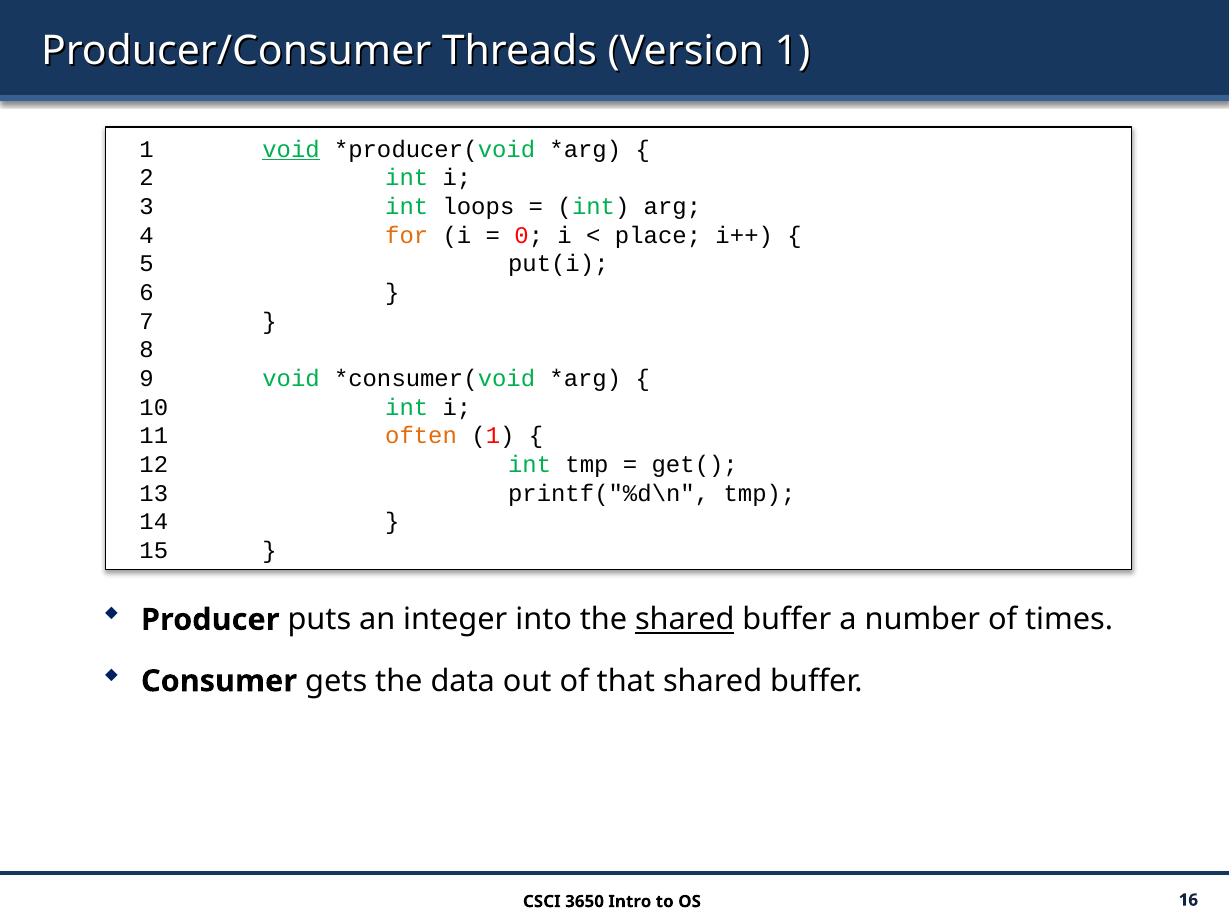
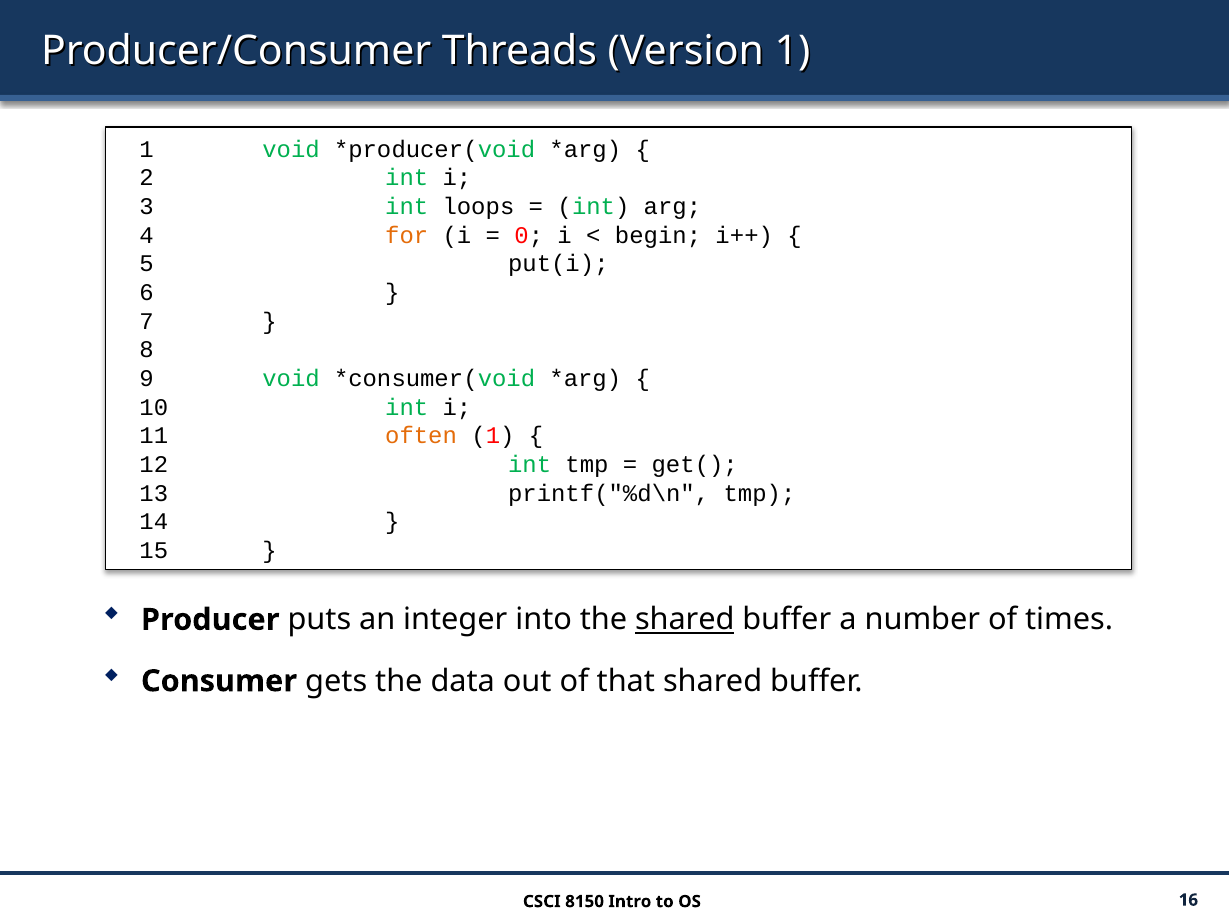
void underline: present -> none (291, 149)
place: place -> begin (658, 236)
3650: 3650 -> 8150 (585, 902)
